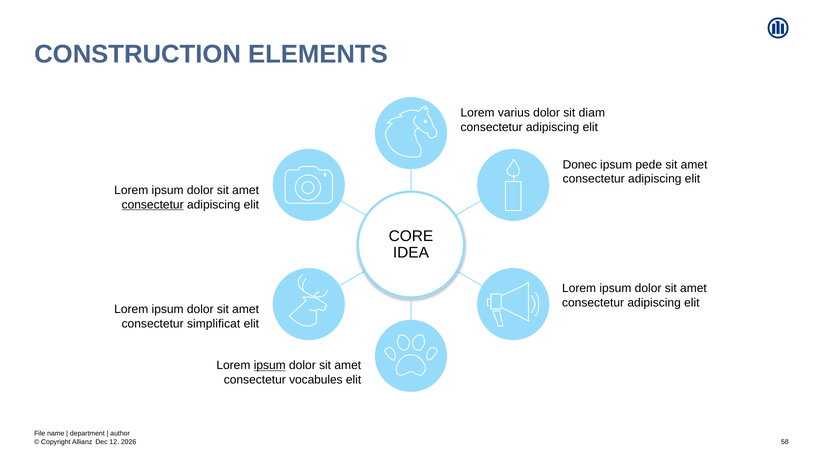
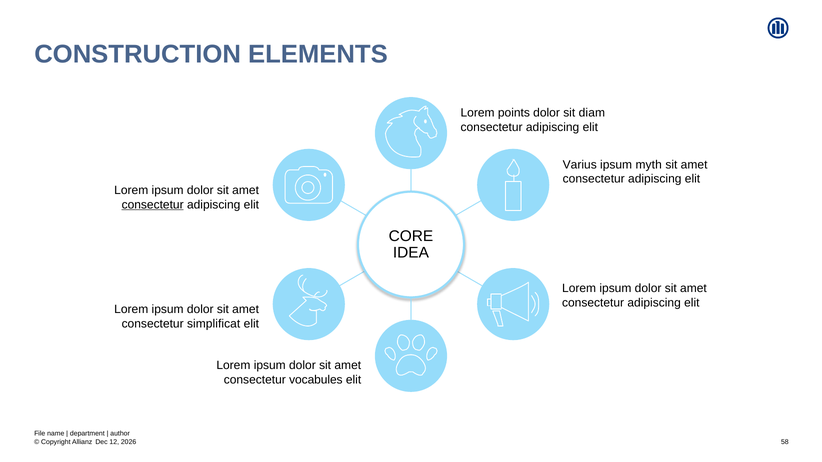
varius: varius -> points (514, 113)
Donec: Donec -> Varius (580, 165)
pede: pede -> myth (649, 165)
ipsum underline: present -> none (270, 366)
